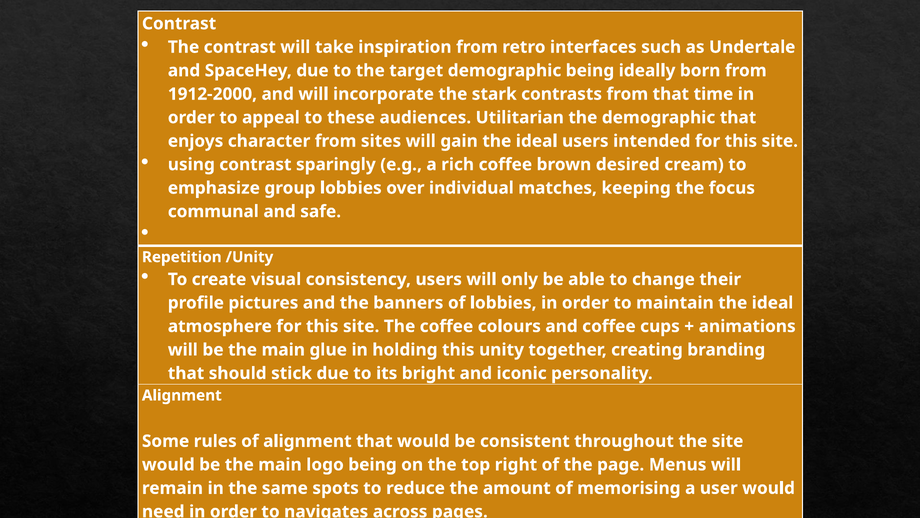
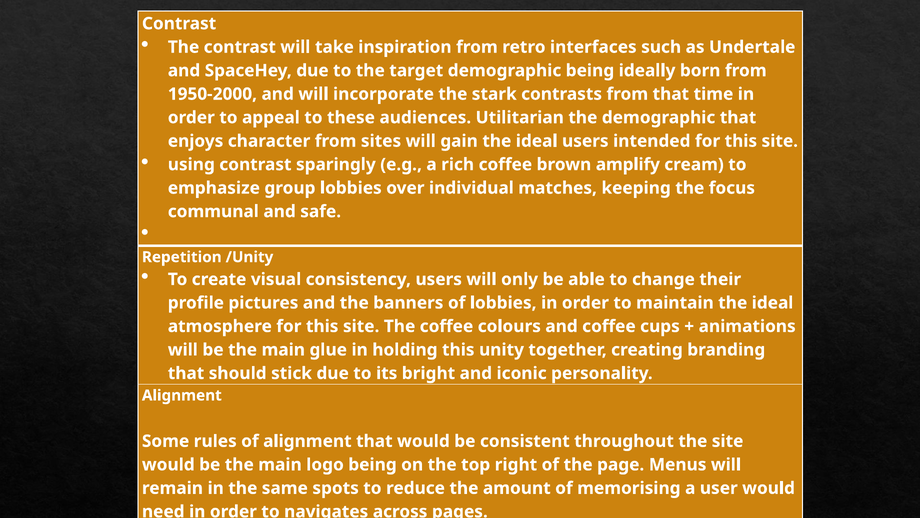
1912-2000: 1912-2000 -> 1950-2000 (212, 94)
desired: desired -> amplify (628, 164)
